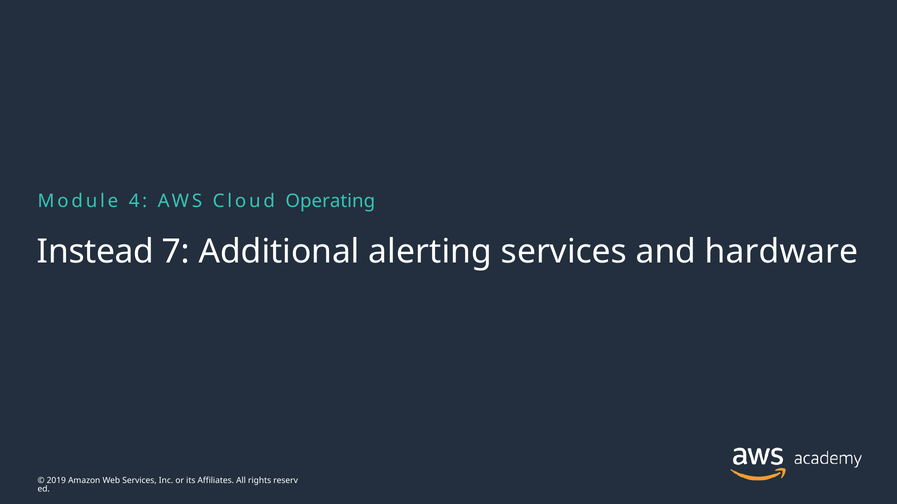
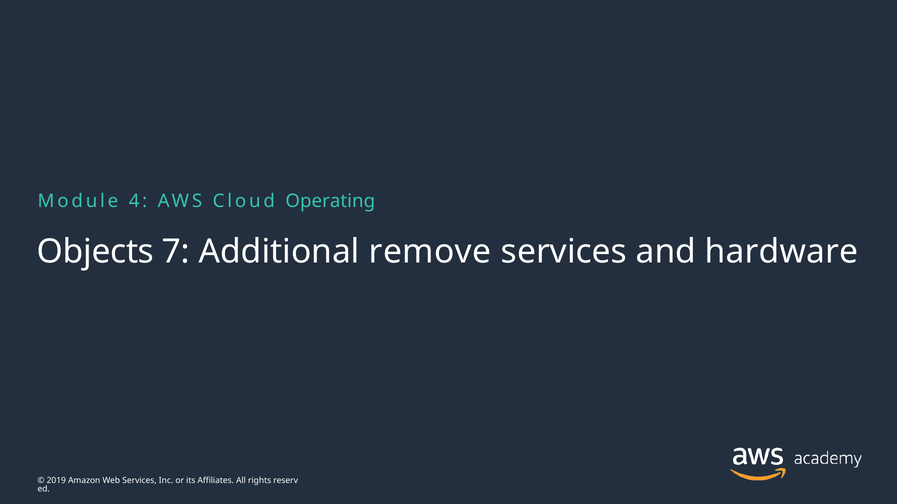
Instead: Instead -> Objects (95, 252)
alerting: alerting -> remove (430, 252)
